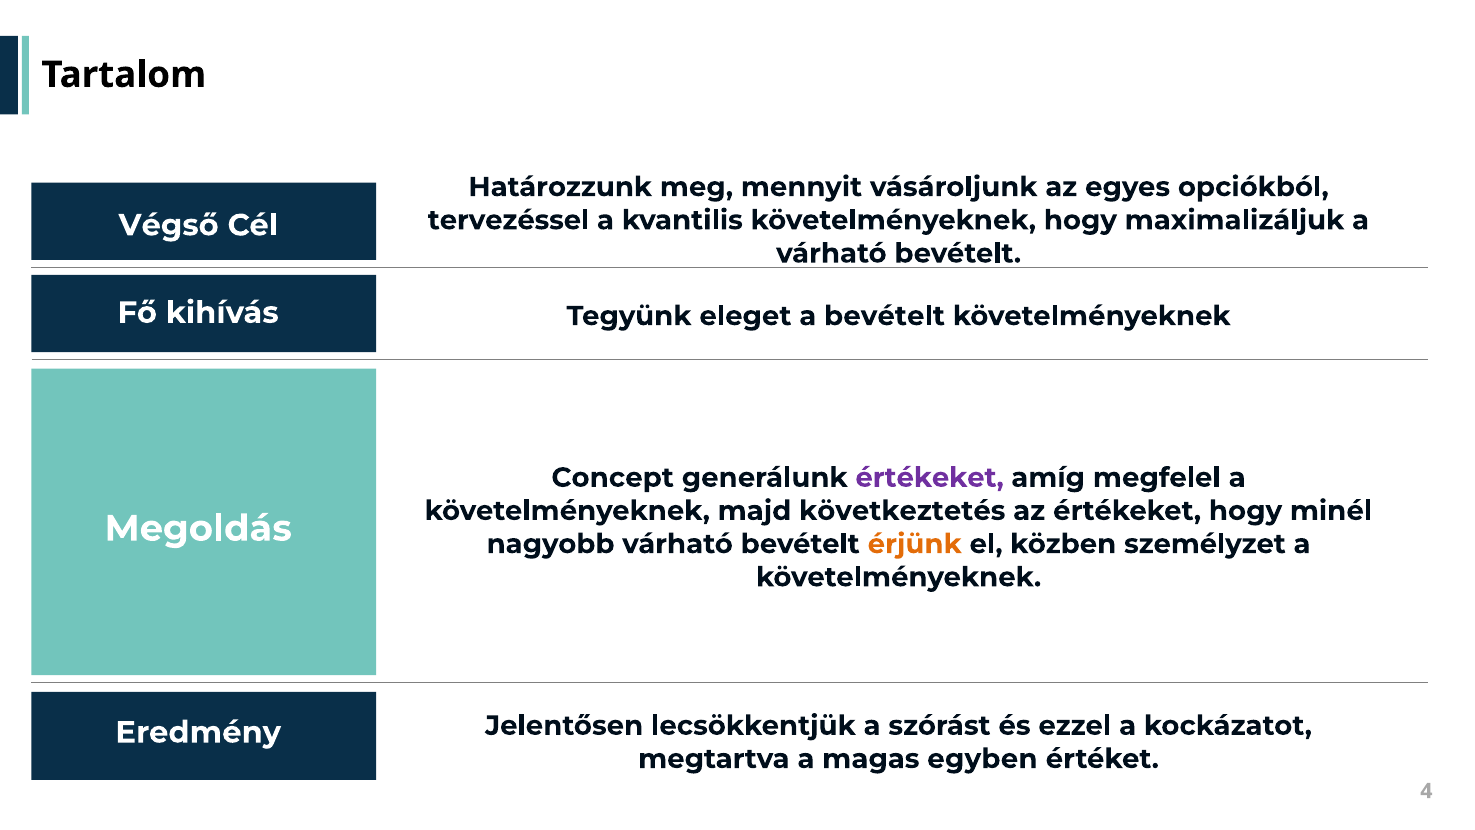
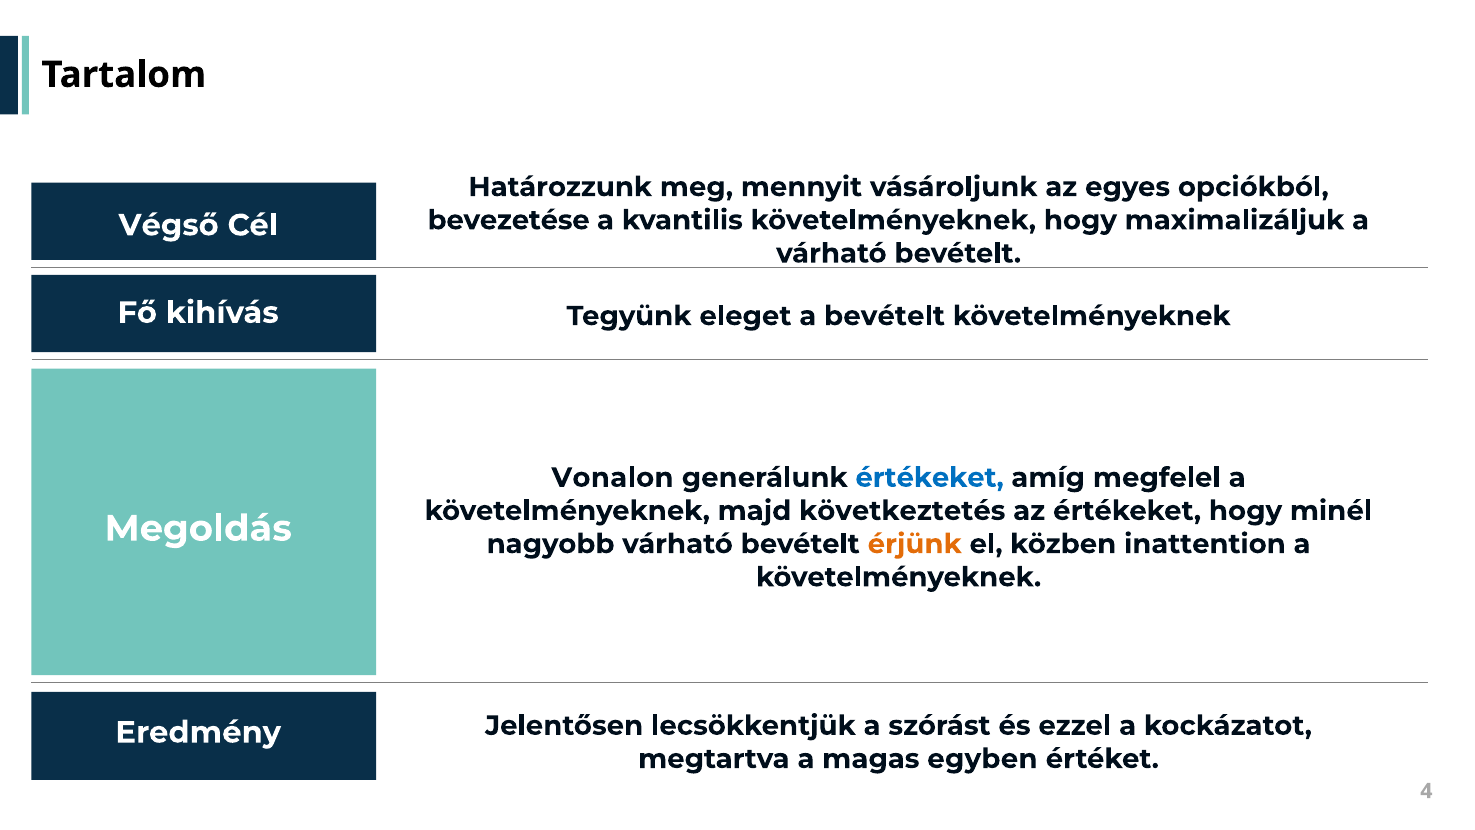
tervezéssel: tervezéssel -> bevezetése (509, 220)
Concept: Concept -> Vonalon (613, 477)
értékeket colour: purple -> blue (930, 477)
személyzet: személyzet -> inattention (1205, 544)
